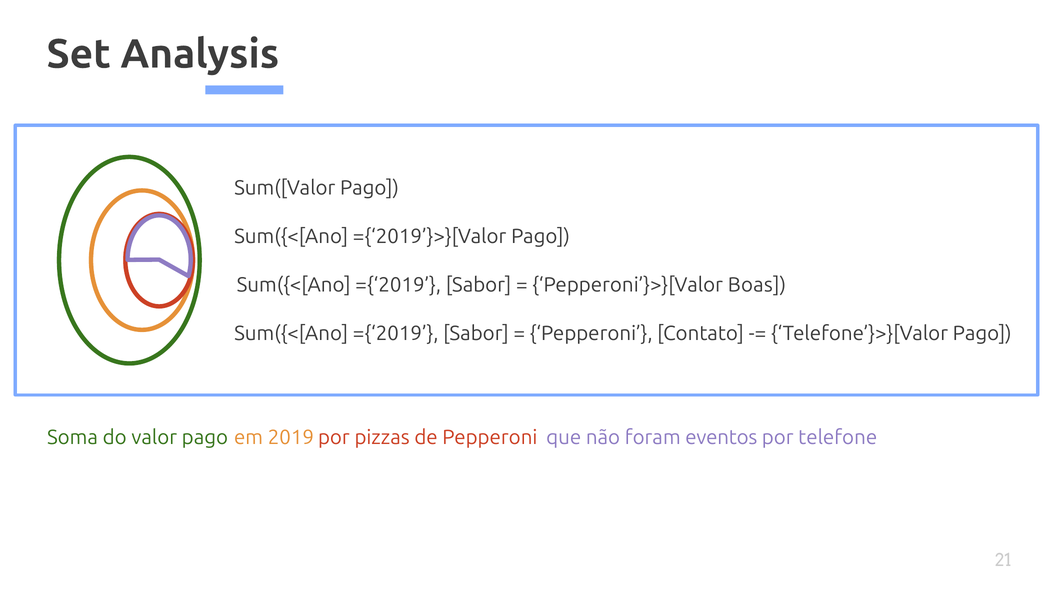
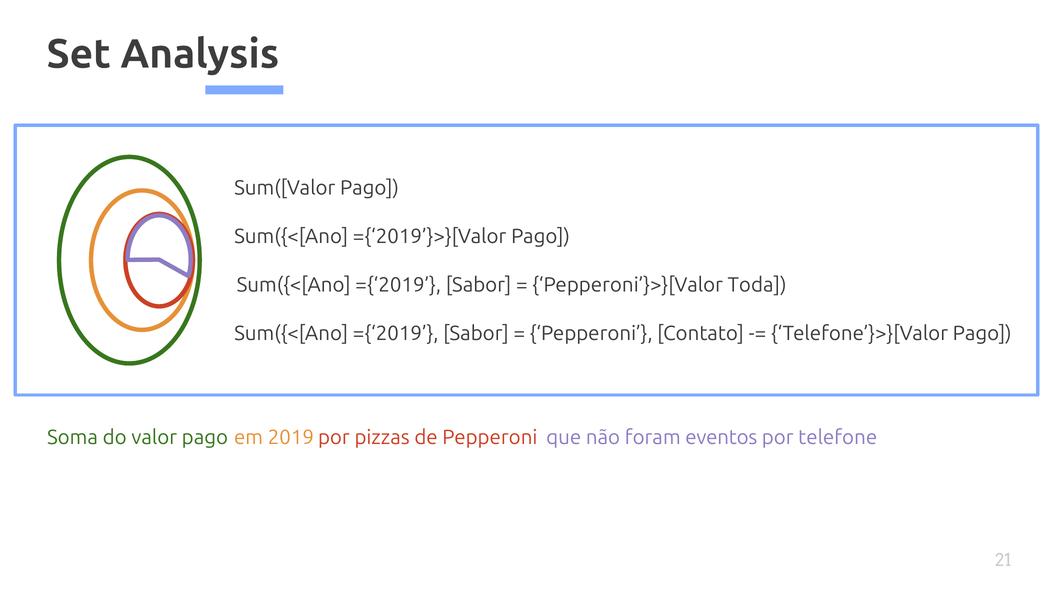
Boas: Boas -> Toda (757, 285)
